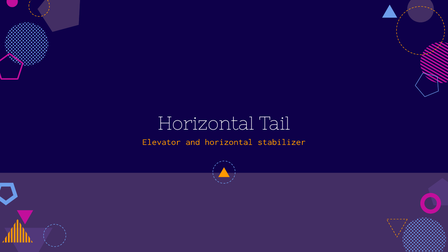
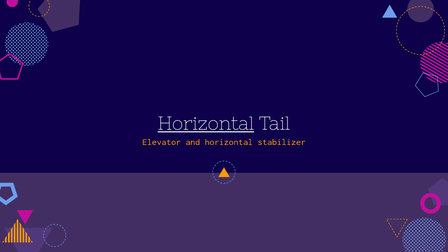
Horizontal underline: none -> present (206, 124)
